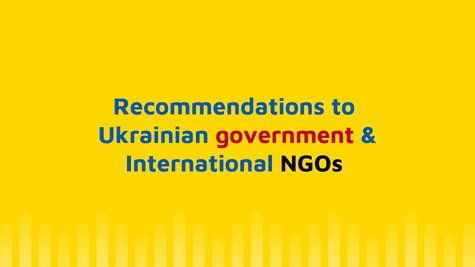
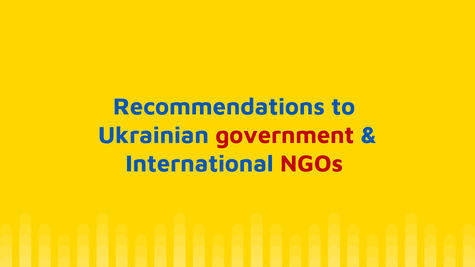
NGOs colour: black -> red (311, 164)
